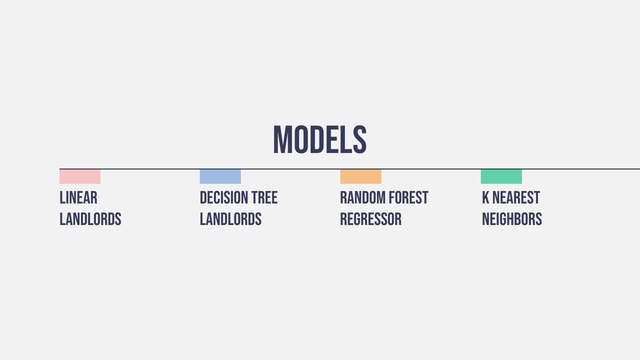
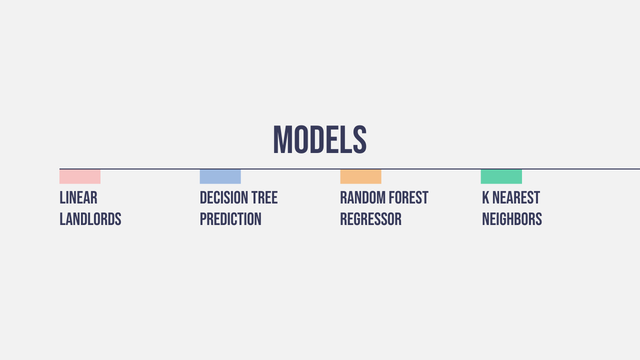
Landlords: Landlords -> Prediction (231, 219)
